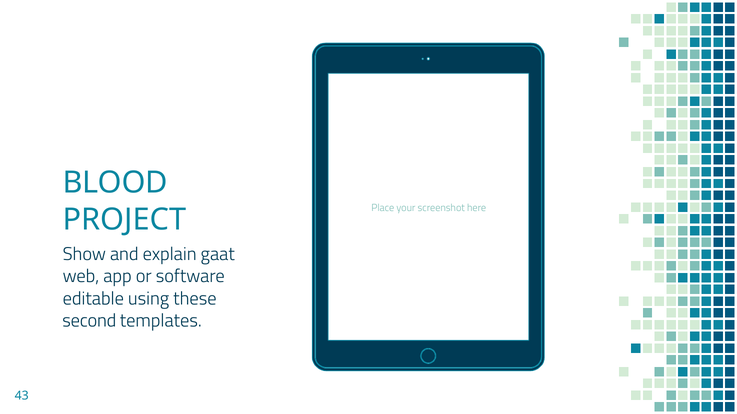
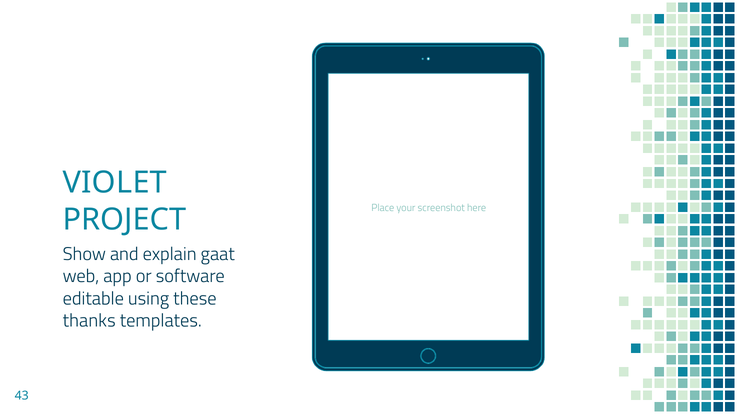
BLOOD: BLOOD -> VIOLET (115, 183)
second: second -> thanks (89, 321)
